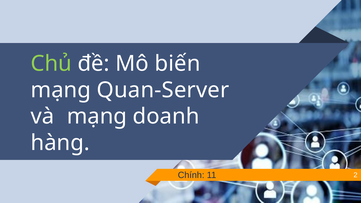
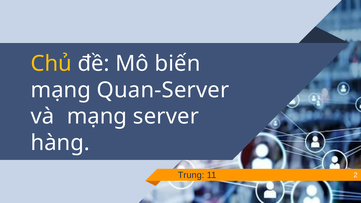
Chủ colour: light green -> yellow (51, 64)
doanh: doanh -> server (166, 116)
Chính: Chính -> Trung (191, 175)
